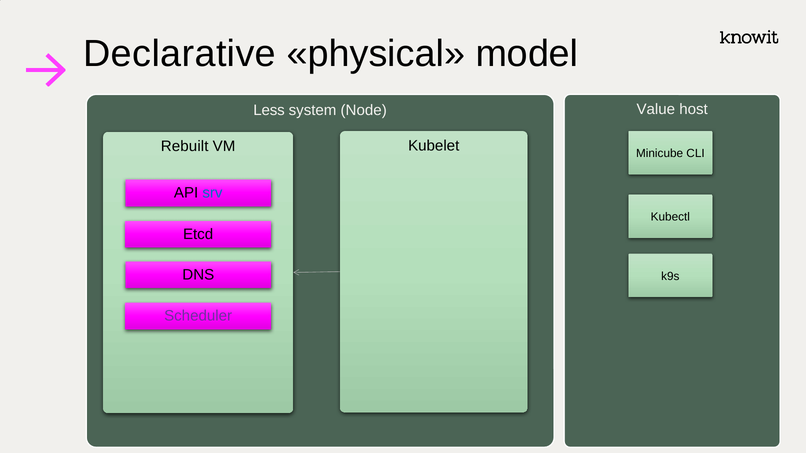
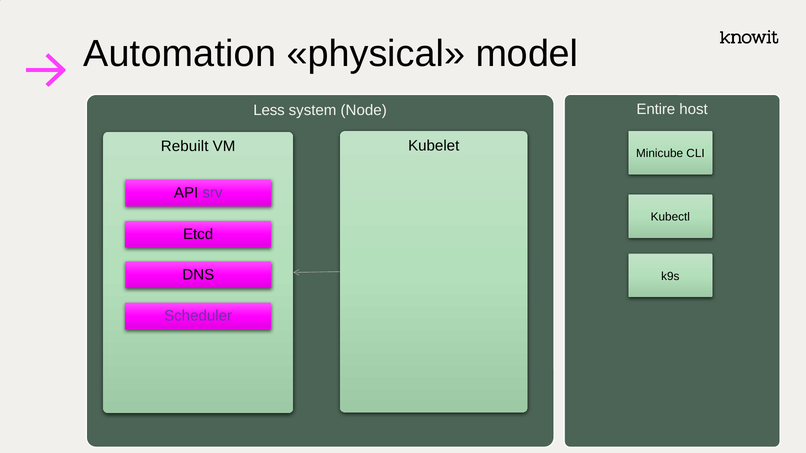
Declarative: Declarative -> Automation (180, 54)
Value: Value -> Entire (656, 109)
srv colour: blue -> purple (212, 193)
